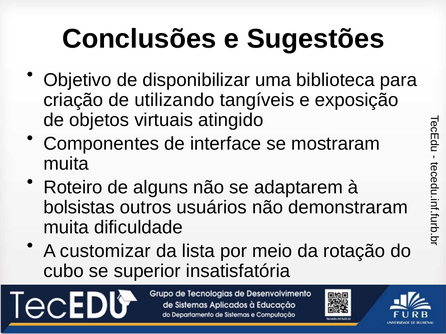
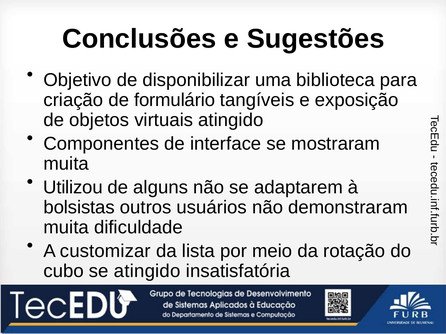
utilizando: utilizando -> formulário (175, 100)
Roteiro: Roteiro -> Utilizou (73, 188)
se superior: superior -> atingido (147, 271)
